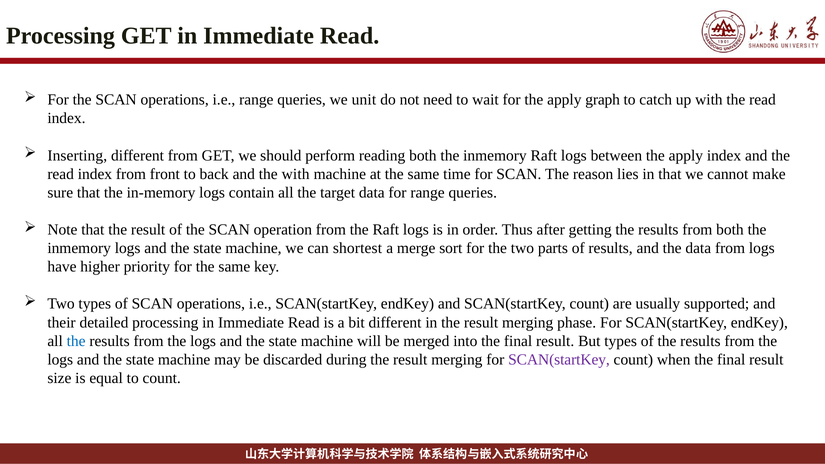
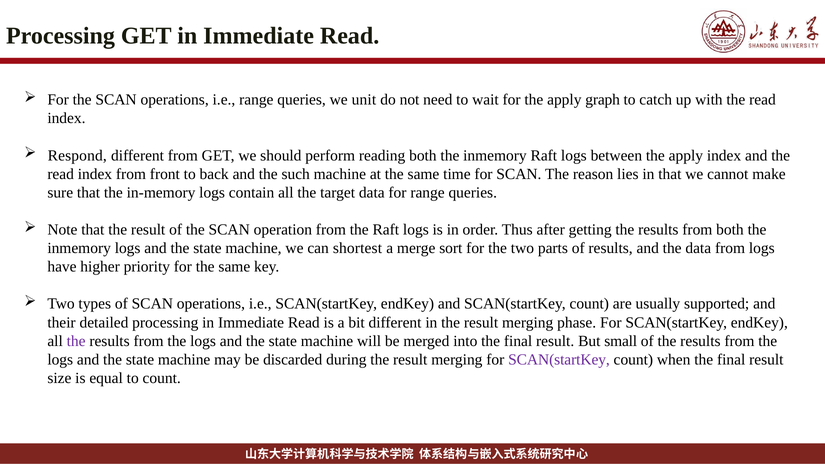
Inserting: Inserting -> Respond (77, 155)
the with: with -> such (296, 174)
the colour: blue -> purple (76, 341)
But types: types -> small (621, 341)
